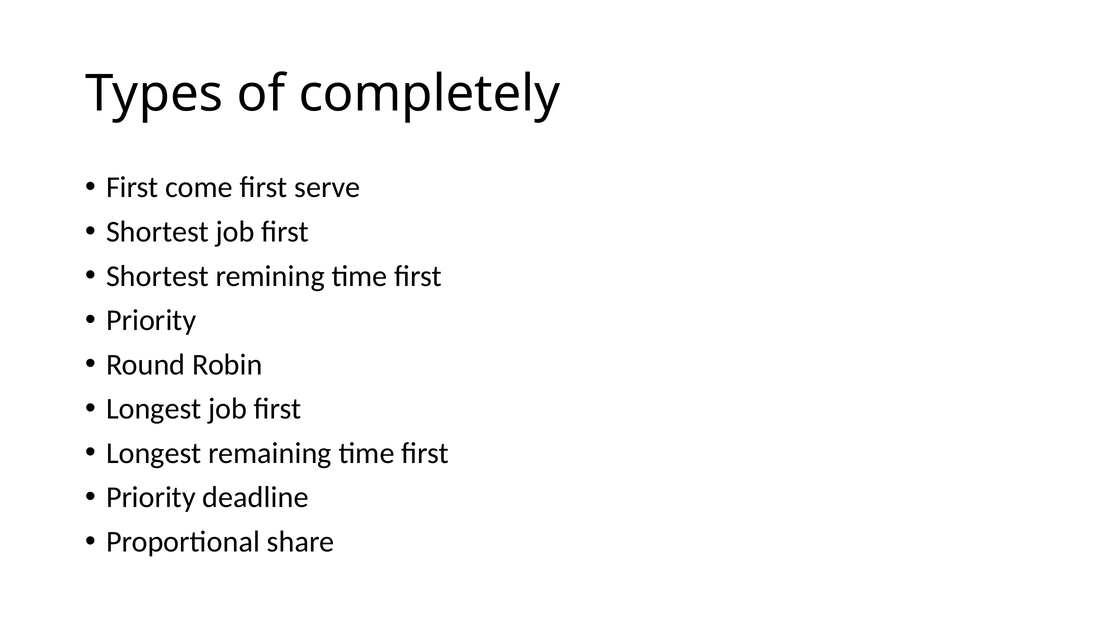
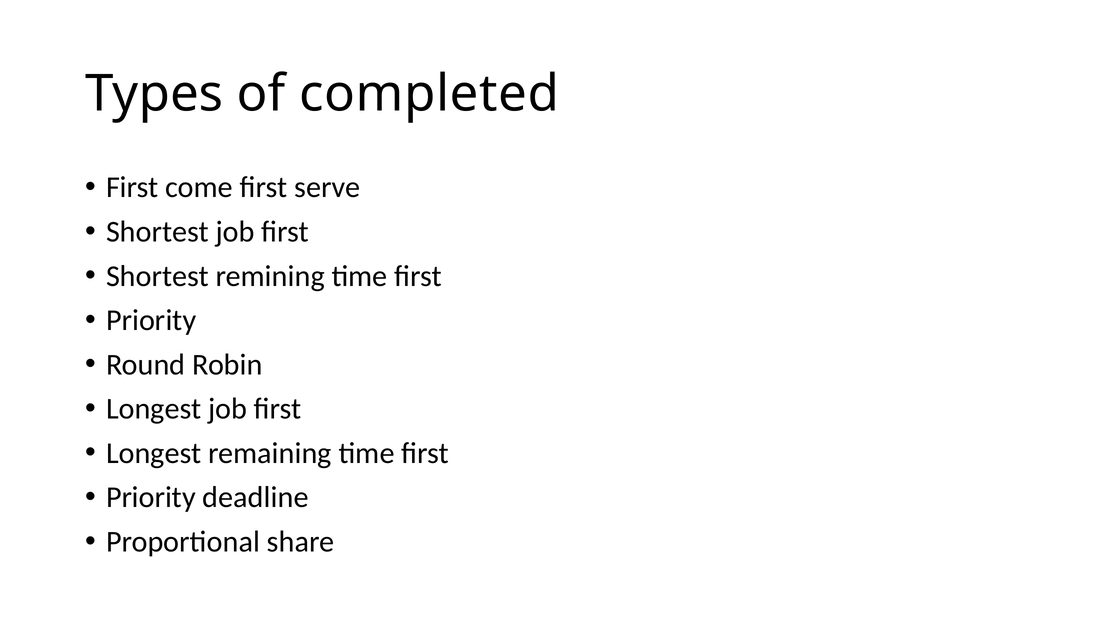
completely: completely -> completed (429, 94)
